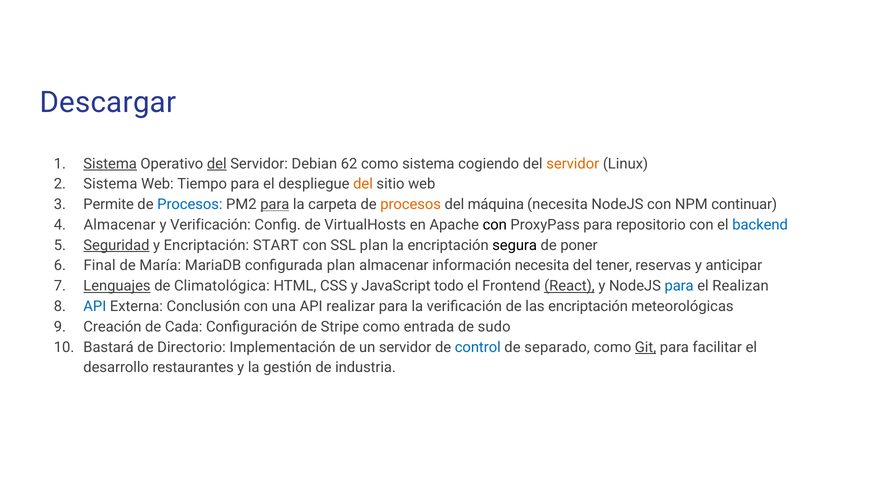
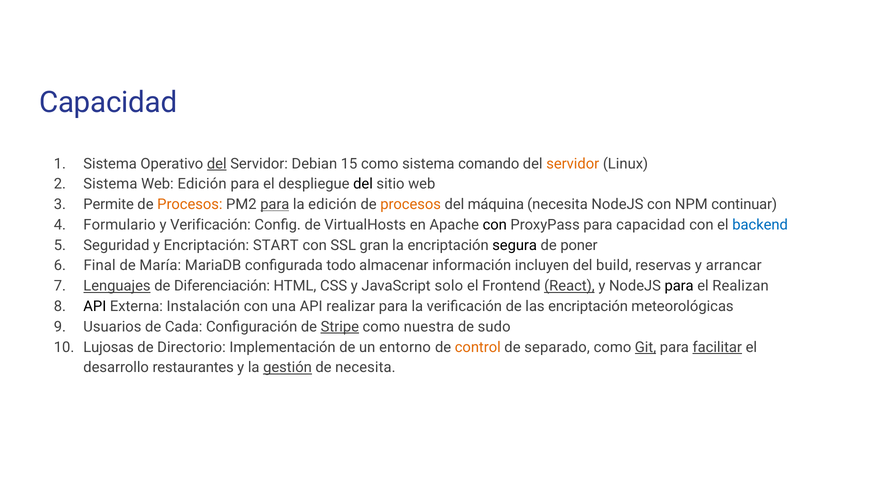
Descargar: Descargar -> Capacidad (108, 103)
Sistema underline: present -> none (110, 163)
62: 62 -> 15 (349, 163)
cogiendo: cogiendo -> comando (489, 163)
Web Tiempo: Tiempo -> Edición (202, 184)
del colour: orange -> black (363, 184)
Procesos colour: blue -> orange (190, 204)
la carpeta: carpeta -> edición (332, 204)
Almacenar: Almacenar -> Formulario (120, 225)
para repositorio: repositorio -> capacidad (651, 225)
Seguridad underline: present -> none (116, 245)
SSL plan: plan -> gran (374, 245)
configurada plan: plan -> todo (341, 265)
información necesita: necesita -> incluyen (542, 265)
tener: tener -> build (614, 265)
anticipar: anticipar -> arrancar (734, 265)
Climatológica: Climatológica -> Diferenciación (222, 286)
todo: todo -> solo (449, 286)
para colour: blue -> black (679, 286)
API colour: blue -> black (95, 306)
Conclusión: Conclusión -> Instalación (203, 306)
Creación: Creación -> Usuarios (112, 326)
Stripe underline: none -> present (340, 326)
entrada: entrada -> nuestra (429, 326)
Bastará: Bastará -> Lujosas (109, 347)
un servidor: servidor -> entorno (405, 347)
control colour: blue -> orange (478, 347)
facilitar underline: none -> present (717, 347)
gestión underline: none -> present (287, 367)
de industria: industria -> necesita (365, 367)
